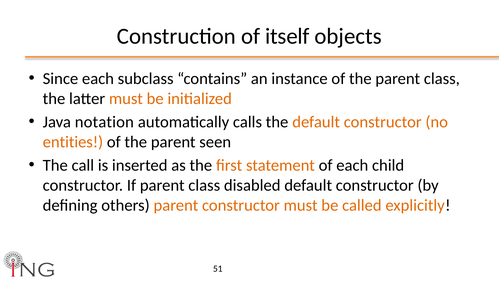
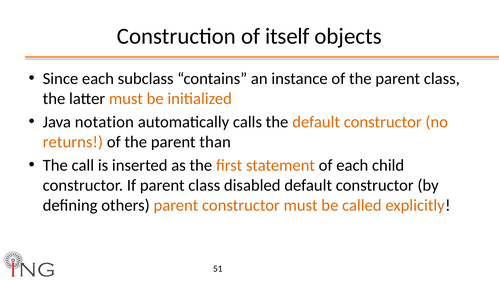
entities: entities -> returns (73, 142)
seen: seen -> than (215, 142)
